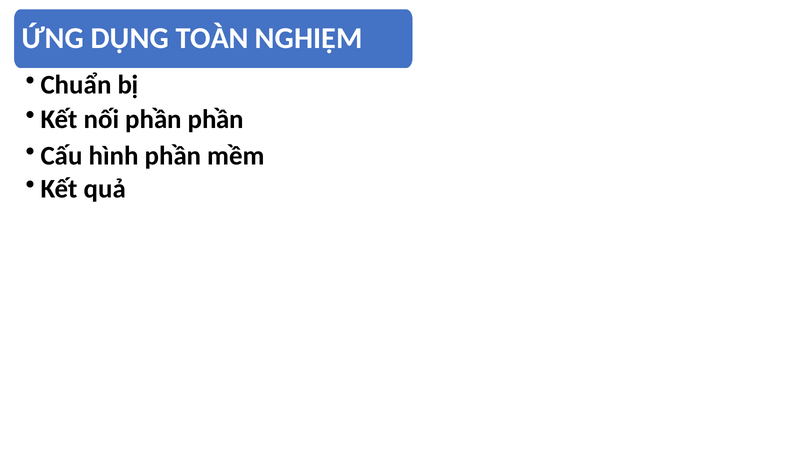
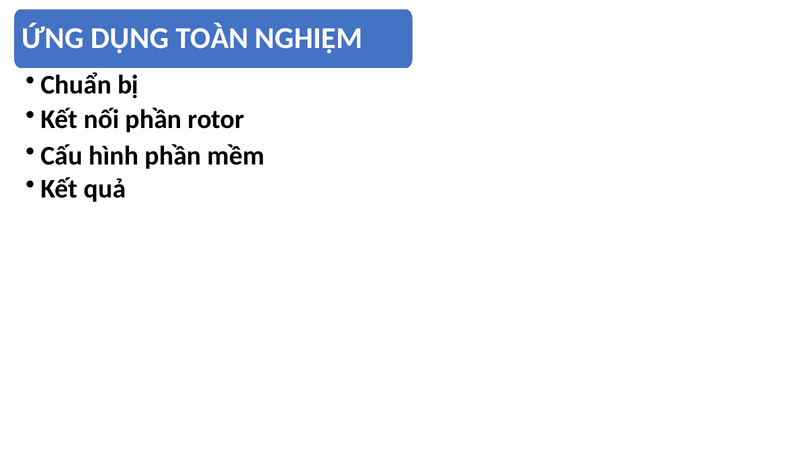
phần phần: phần -> rotor (216, 119)
